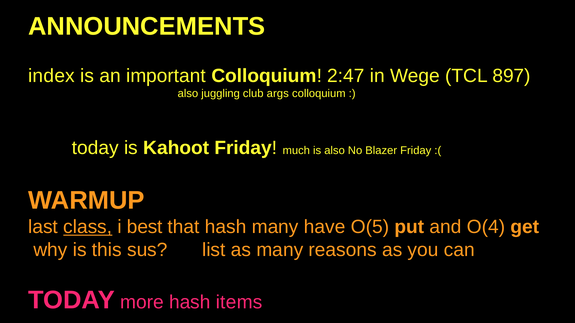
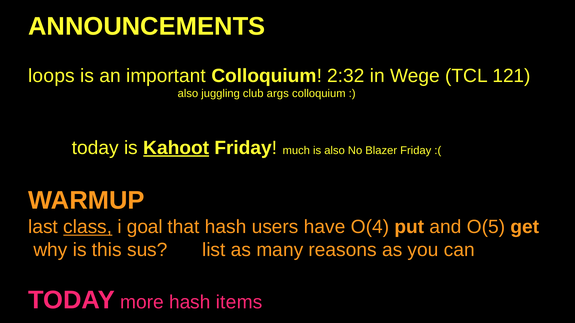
index: index -> loops (51, 76)
2:47: 2:47 -> 2:32 (346, 76)
897: 897 -> 121 (512, 76)
Kahoot underline: none -> present (176, 148)
best: best -> goal (145, 227)
hash many: many -> users (275, 227)
O(5: O(5 -> O(4 (370, 227)
O(4: O(4 -> O(5 (486, 227)
